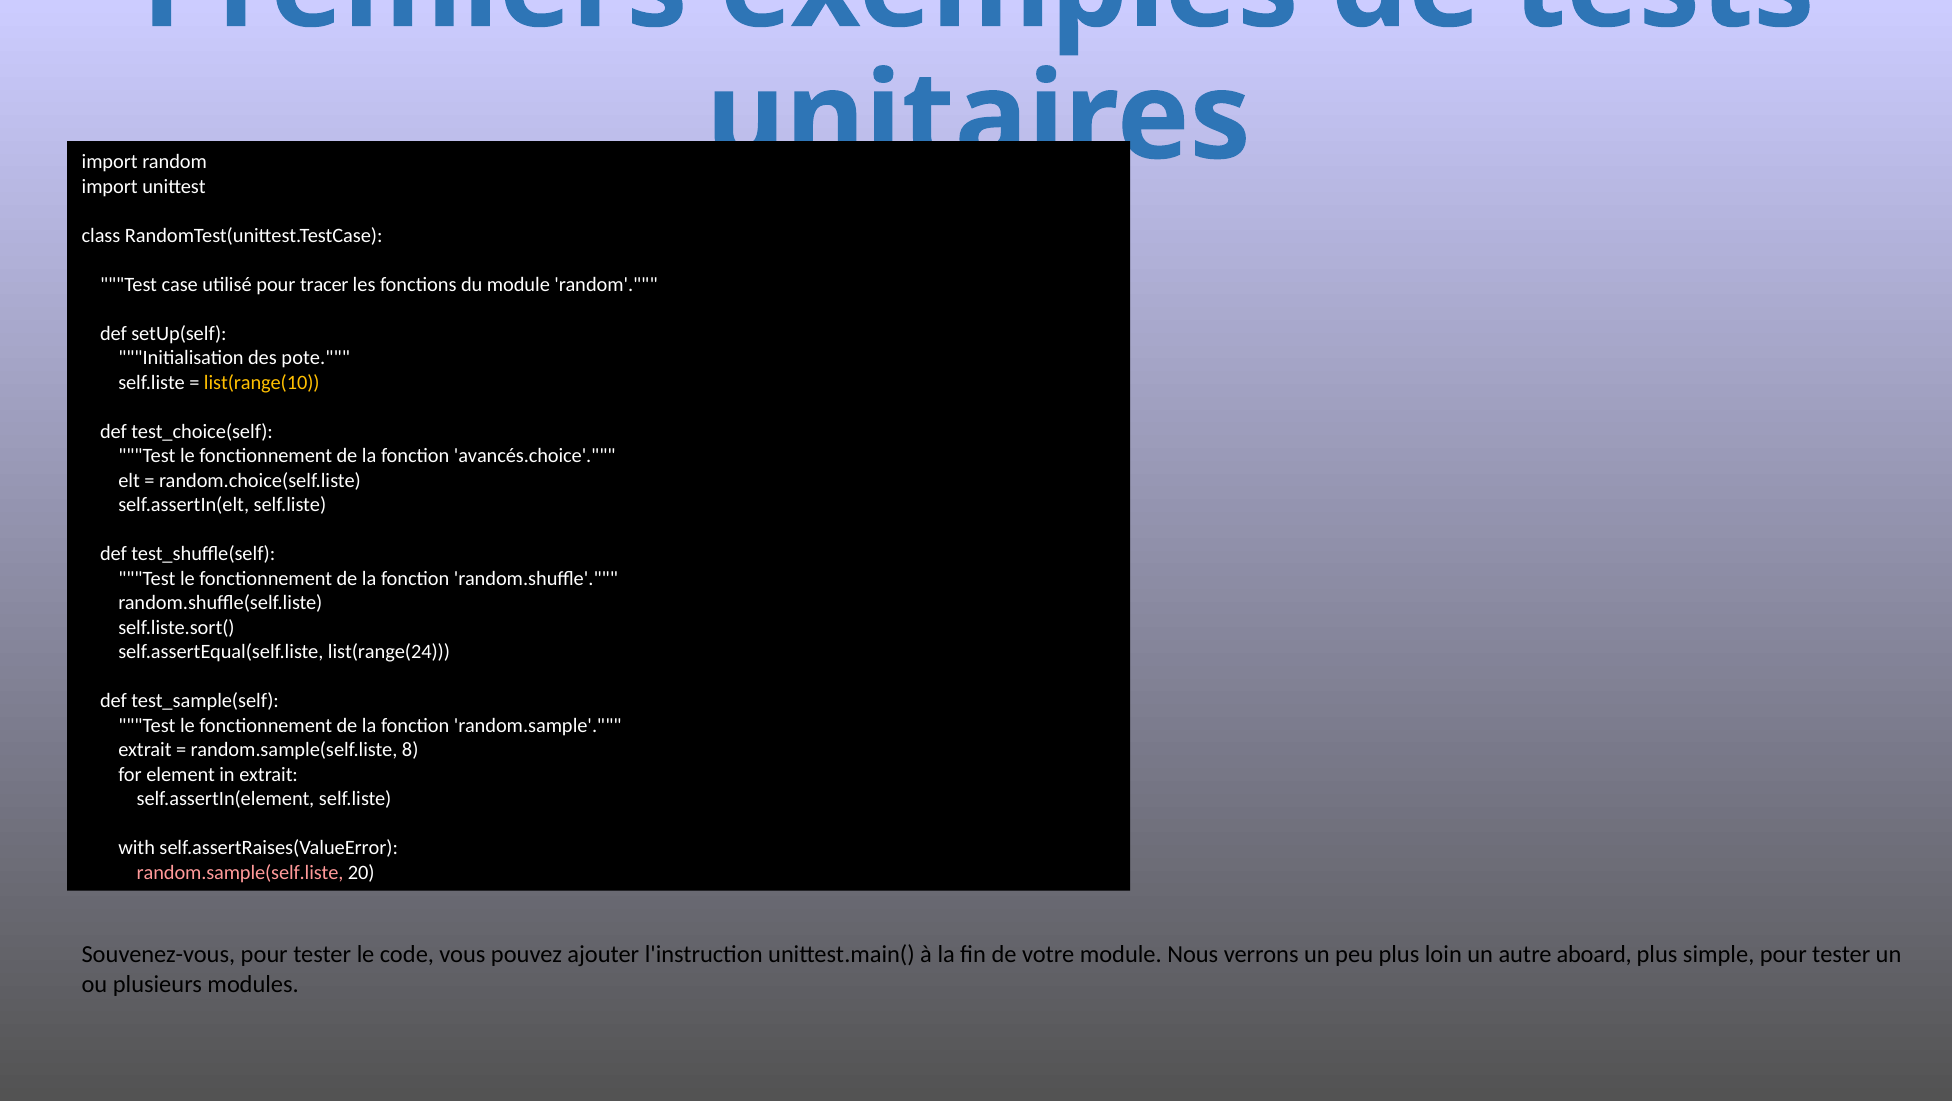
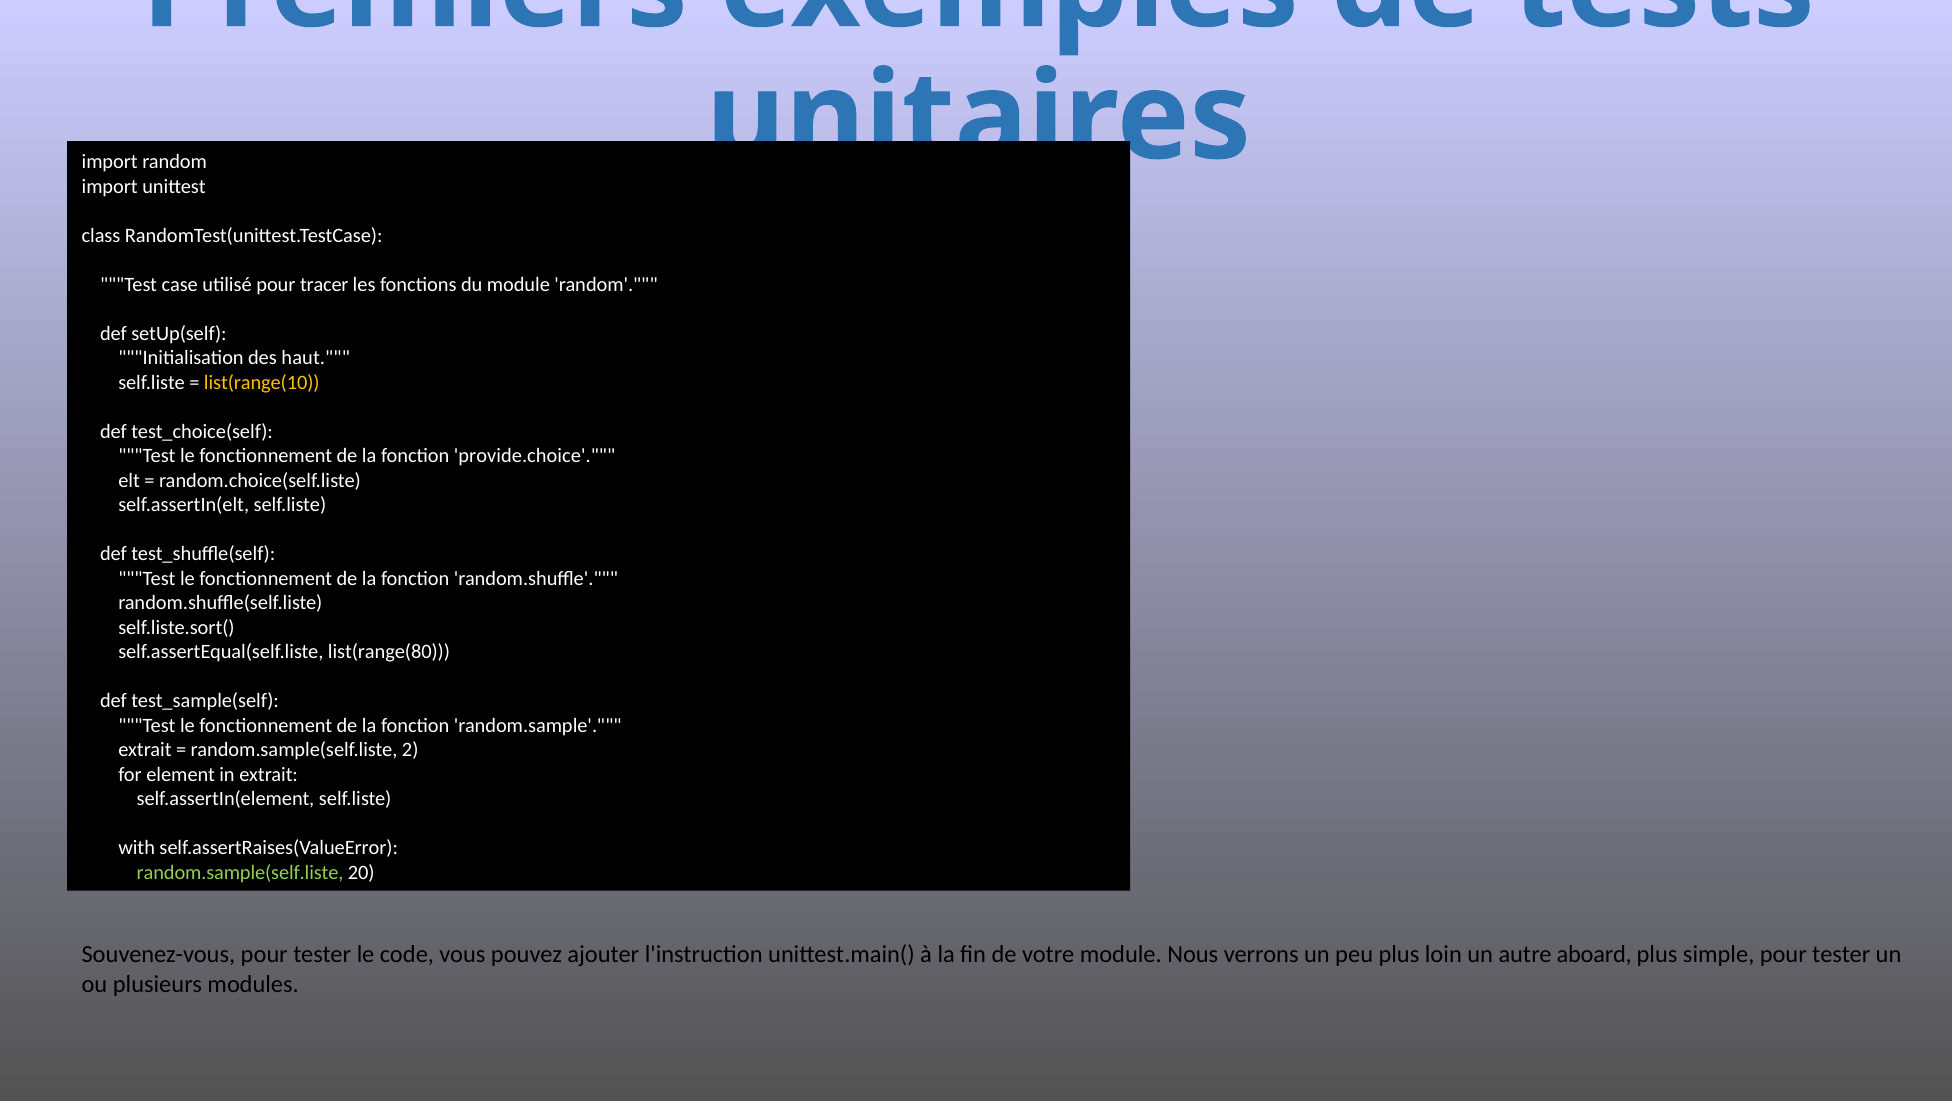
pote: pote -> haut (316, 358)
avancés.choice: avancés.choice -> provide.choice (535, 456)
list(range(24: list(range(24 -> list(range(80 (389, 652)
8: 8 -> 2 (410, 750)
random.sample(self.liste colour: pink -> light green (240, 872)
